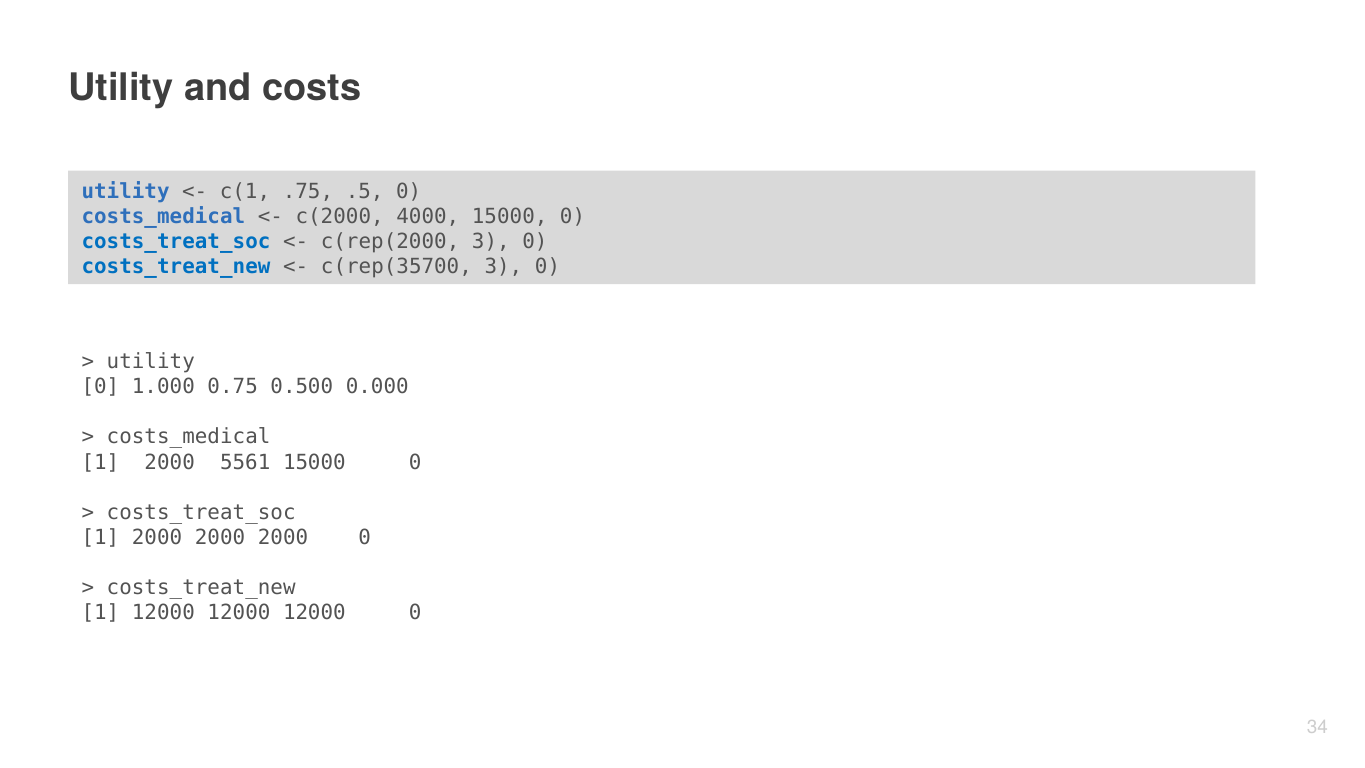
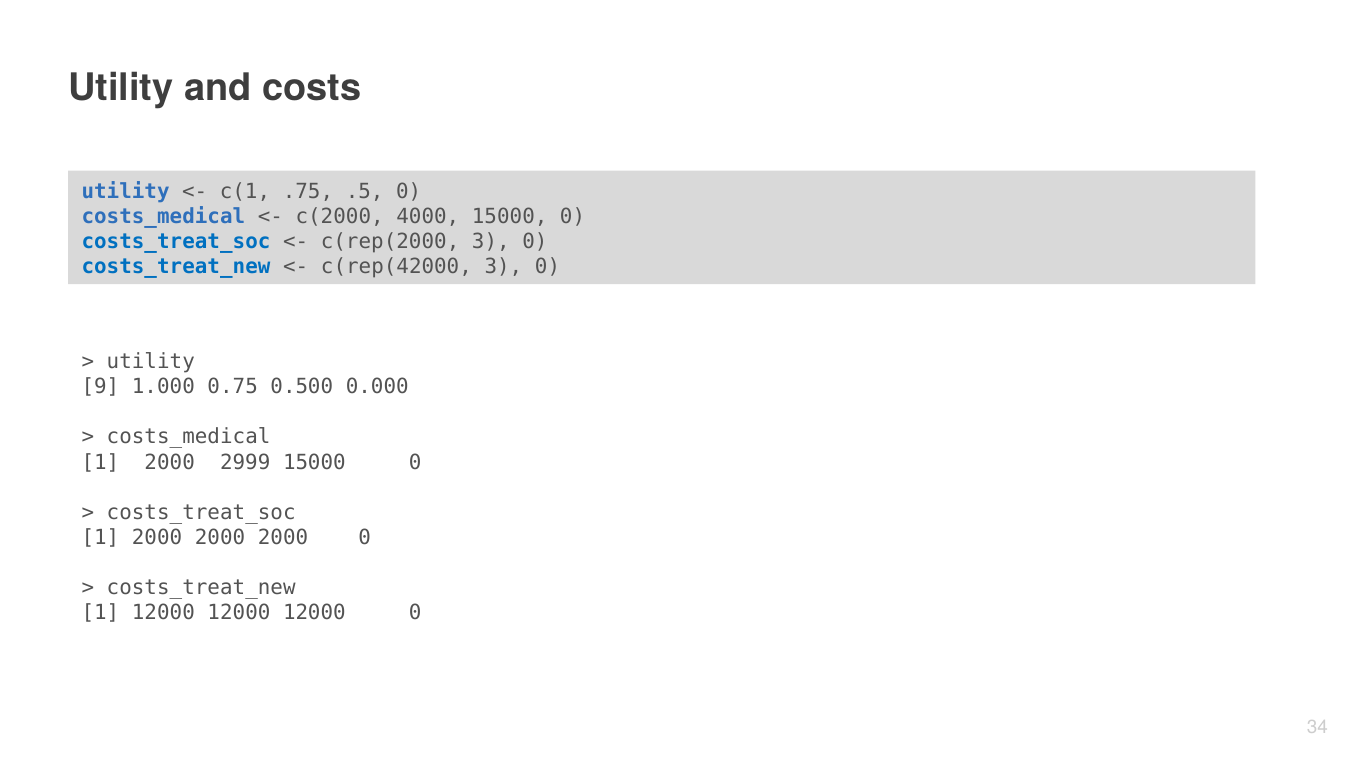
c(rep(35700: c(rep(35700 -> c(rep(42000 (396, 266)
0: 0 -> 9 (100, 387)
5561: 5561 -> 2999 (245, 462)
